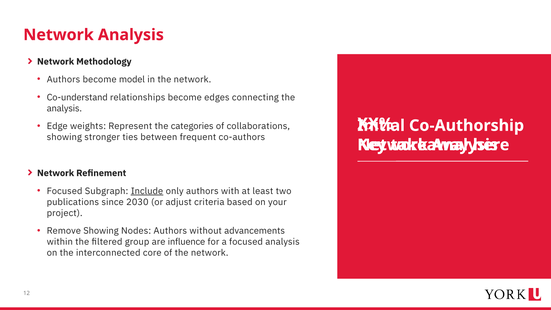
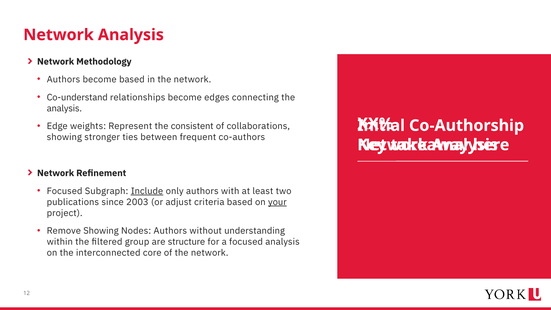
become model: model -> based (132, 79)
categories: categories -> consistent (192, 126)
2030: 2030 -> 2003 (137, 202)
your underline: none -> present (277, 202)
advancements: advancements -> understanding (255, 231)
influence: influence -> structure (186, 242)
